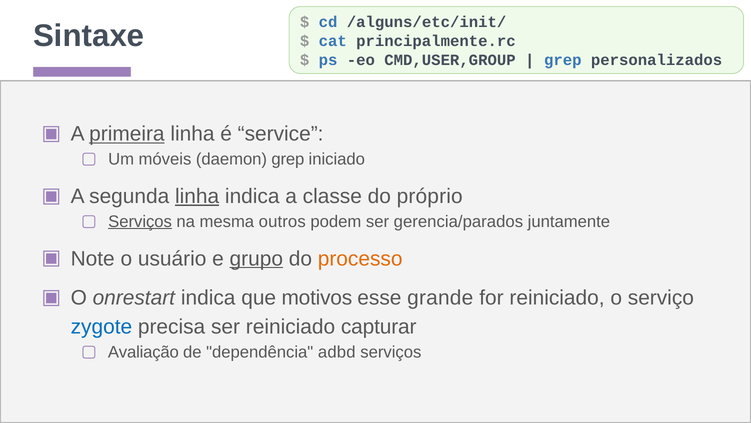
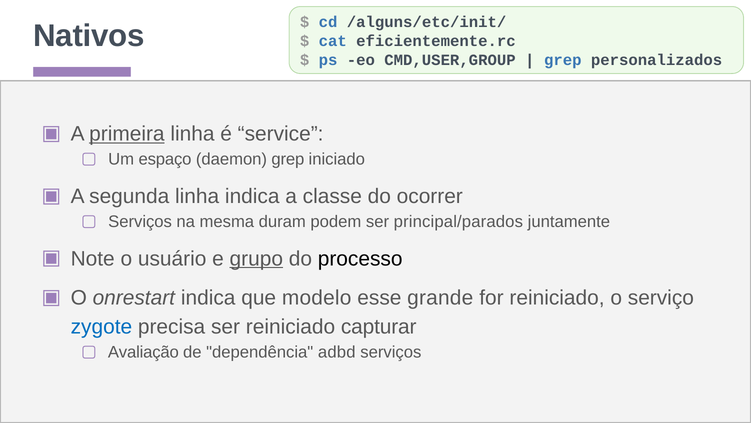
Sintaxe: Sintaxe -> Nativos (89, 36)
principalmente.rc: principalmente.rc -> eficientemente.rc (436, 41)
móveis: móveis -> espaço (165, 159)
linha underline: present -> none (197, 196)
próprio: próprio -> ocorrer (430, 196)
Serviços underline: present -> none (140, 221)
outros: outros -> duram (282, 221)
gerencia/parados: gerencia/parados -> principal/parados (458, 221)
processo colour: orange -> black (360, 258)
motivos: motivos -> modelo (317, 298)
